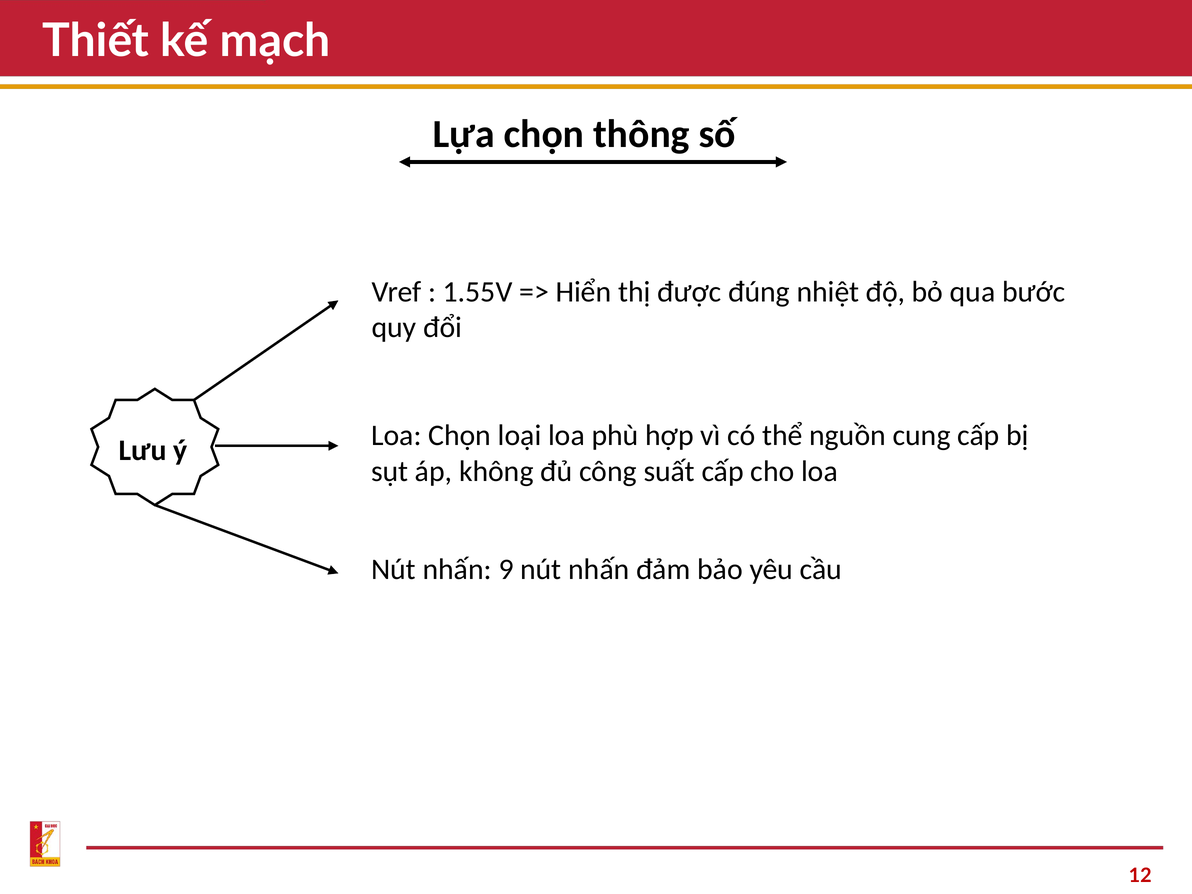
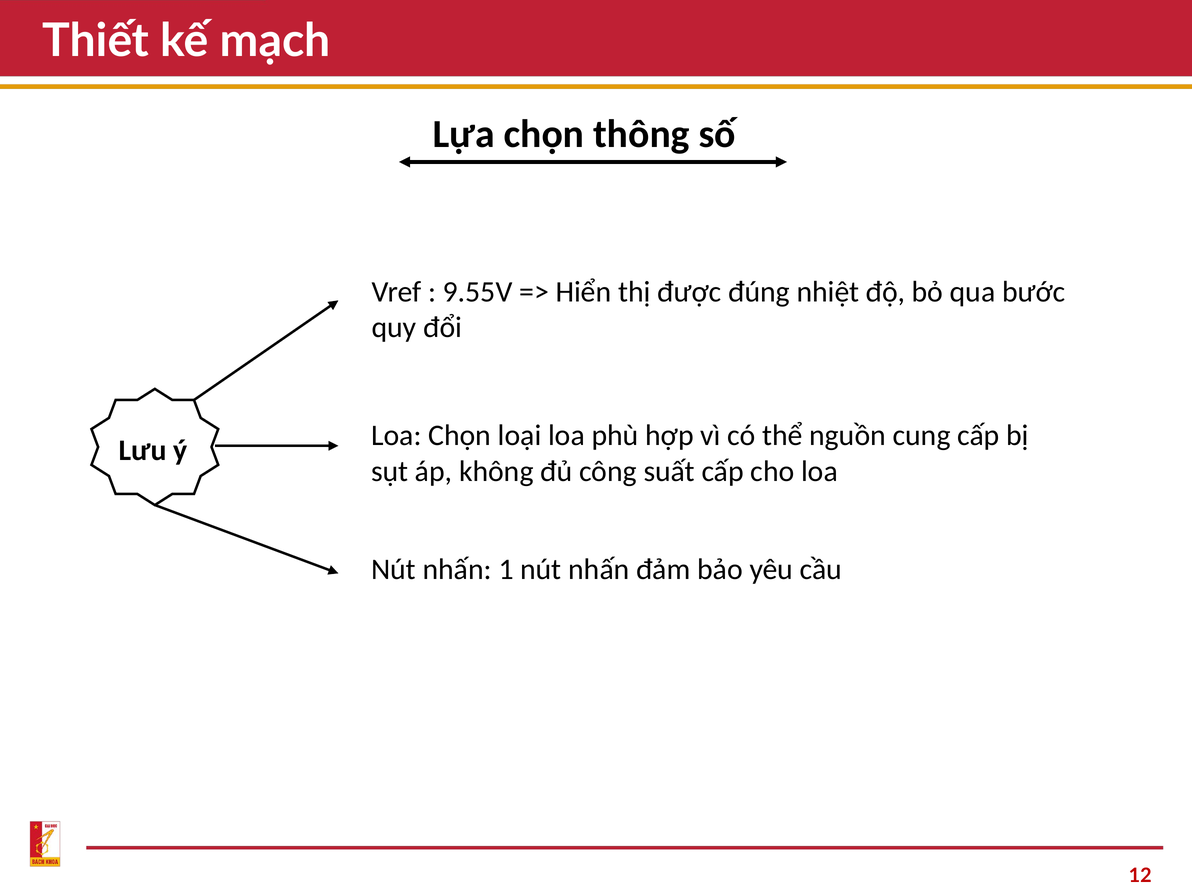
1.55V: 1.55V -> 9.55V (478, 292)
9: 9 -> 1 (506, 570)
